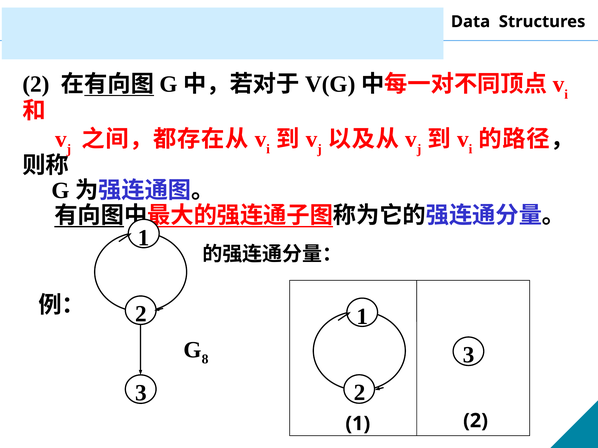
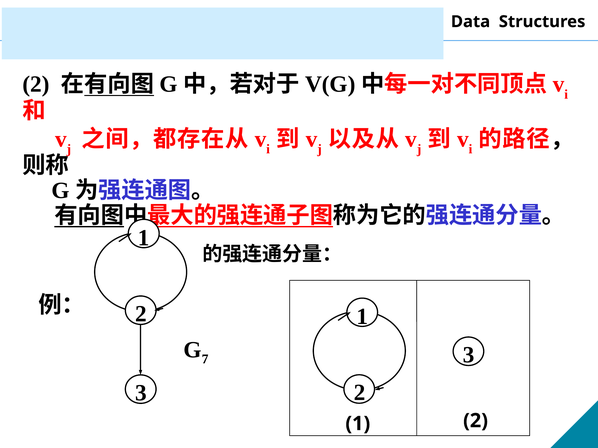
8: 8 -> 7 (205, 359)
